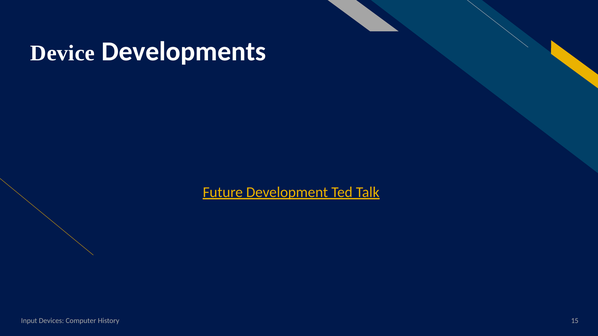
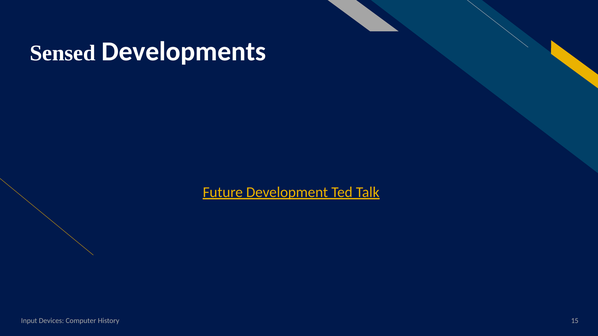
Device: Device -> Sensed (63, 53)
